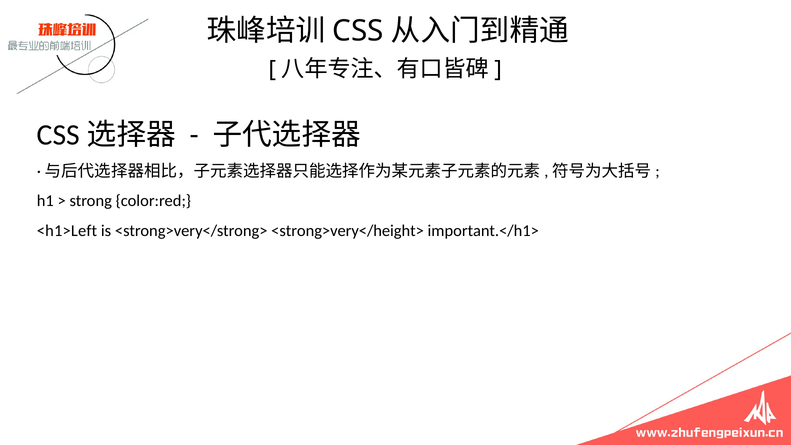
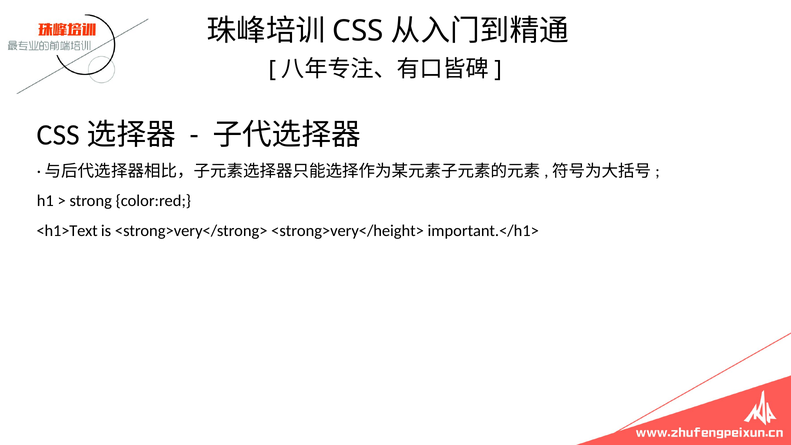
<h1>Left: <h1>Left -> <h1>Text (67, 231)
